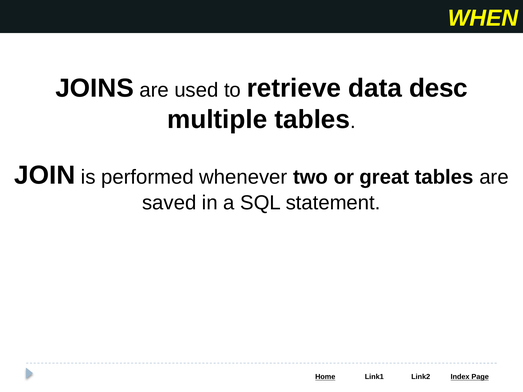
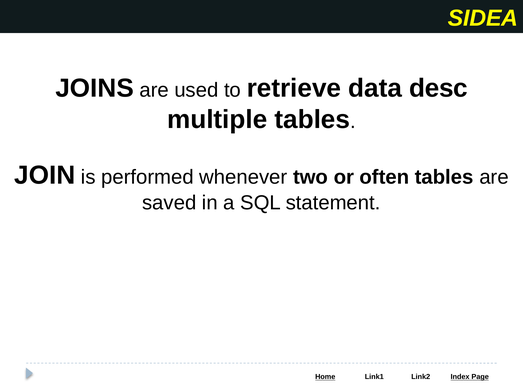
WHEN: WHEN -> SIDEA (483, 18)
great: great -> often (384, 177)
